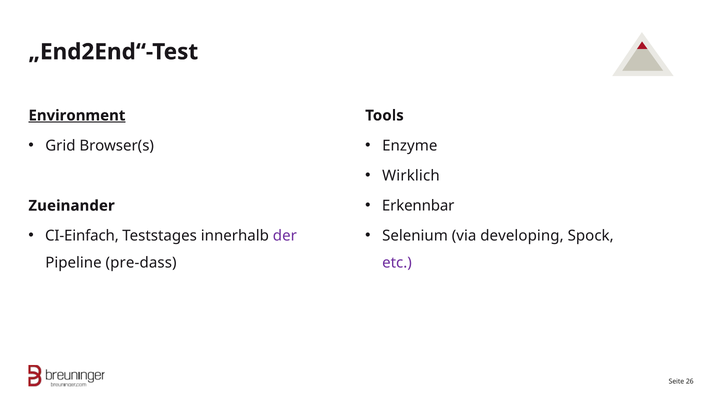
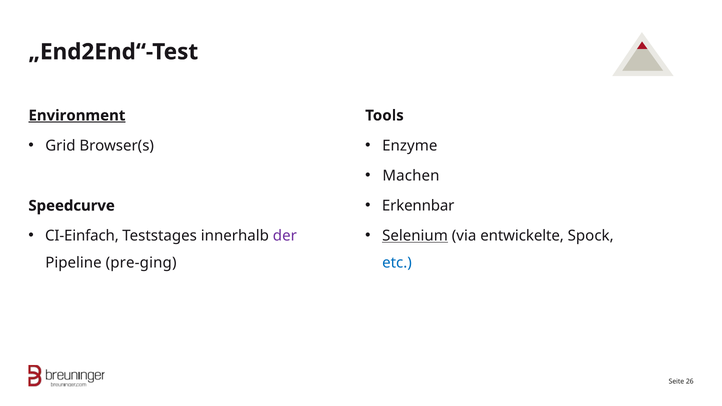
Wirklich: Wirklich -> Machen (411, 176)
Zueinander: Zueinander -> Speedcurve (72, 206)
Selenium underline: none -> present (415, 236)
developing: developing -> entwickelte (522, 236)
pre-dass: pre-dass -> pre-ging (141, 263)
etc colour: purple -> blue (397, 263)
